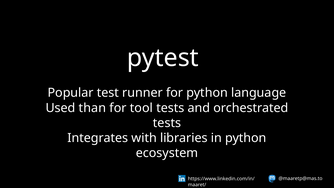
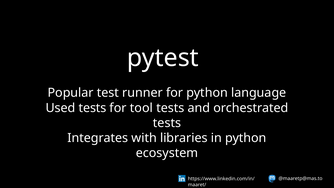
Used than: than -> tests (92, 108)
